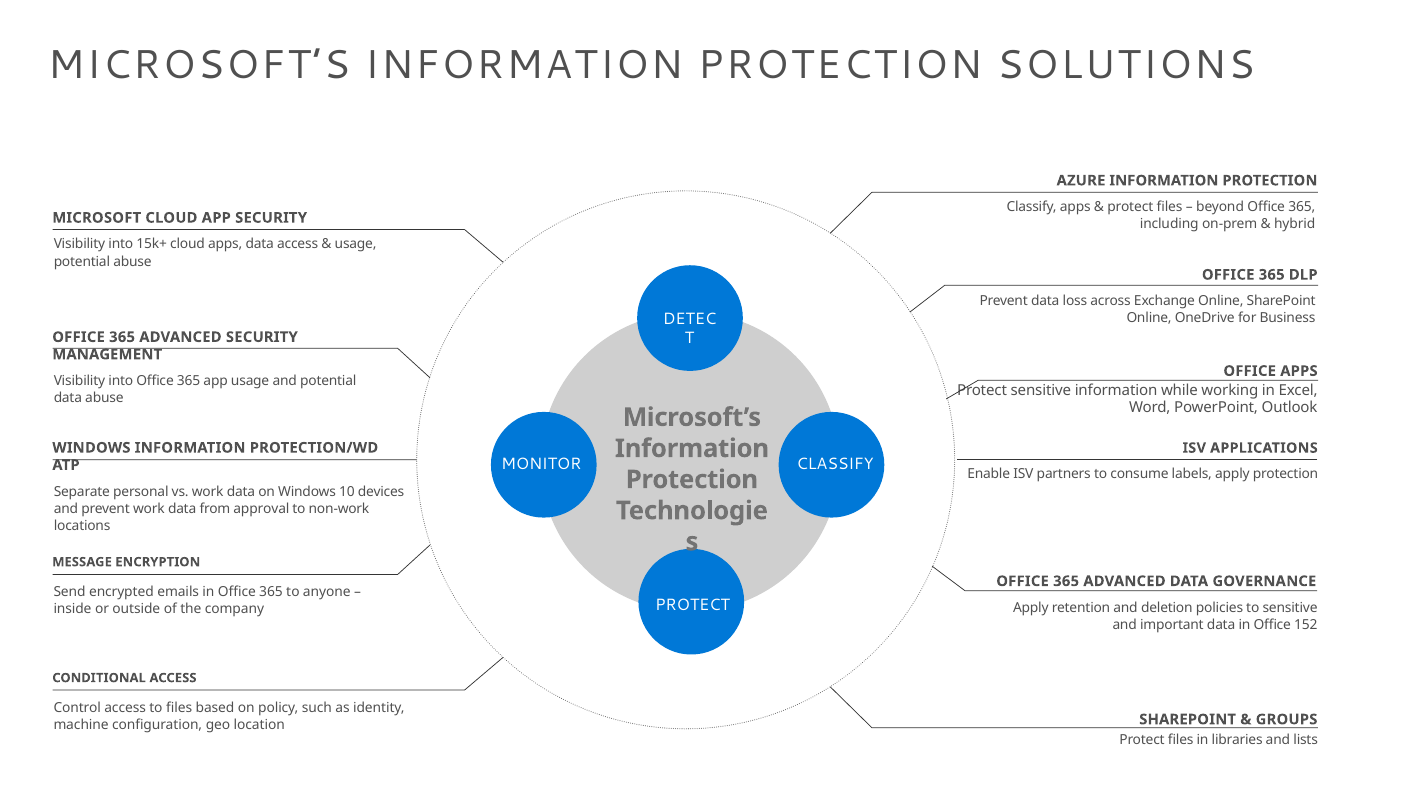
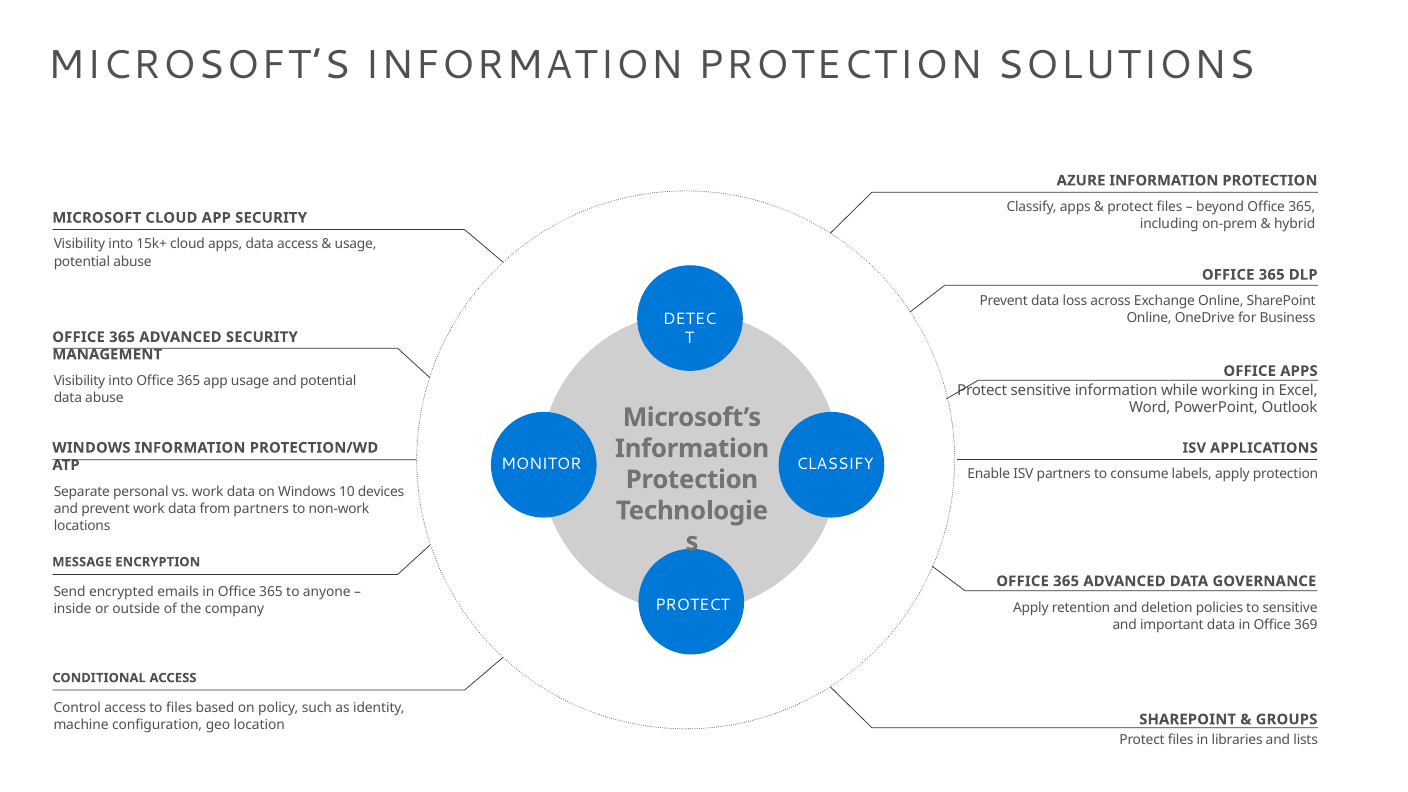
from approval: approval -> partners (261, 509)
152: 152 -> 369 (1306, 625)
